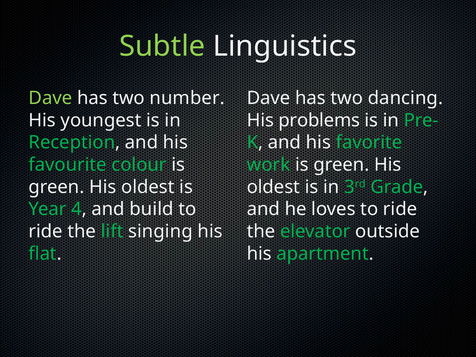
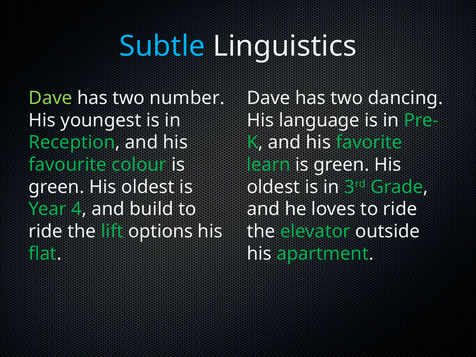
Subtle colour: light green -> light blue (162, 46)
problems: problems -> language (319, 120)
work: work -> learn (269, 165)
singing: singing -> options (161, 231)
